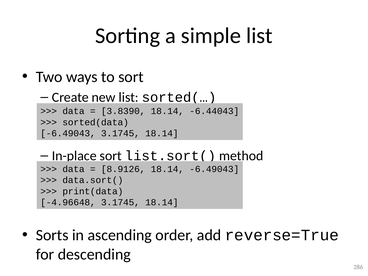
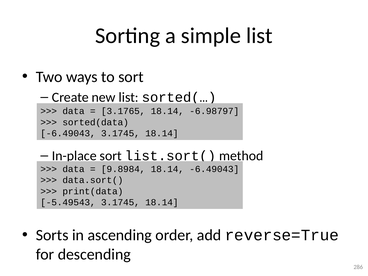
3.8390: 3.8390 -> 3.1765 (123, 111)
-6.44043: -6.44043 -> -6.98797 (214, 111)
8.9126: 8.9126 -> 9.8984 (123, 169)
-4.96648: -4.96648 -> -5.49543 (68, 202)
